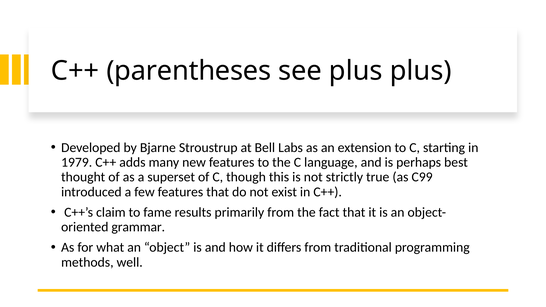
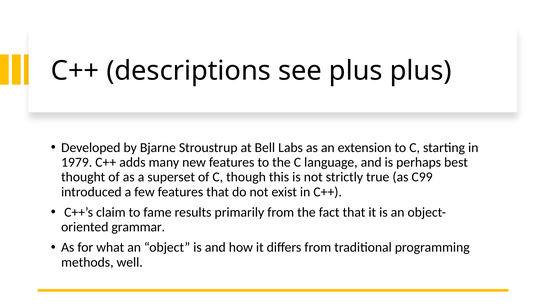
parentheses: parentheses -> descriptions (189, 71)
